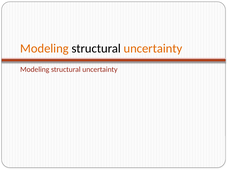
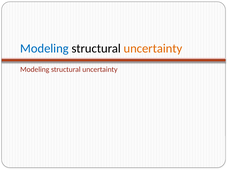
Modeling colour: orange -> blue (44, 49)
